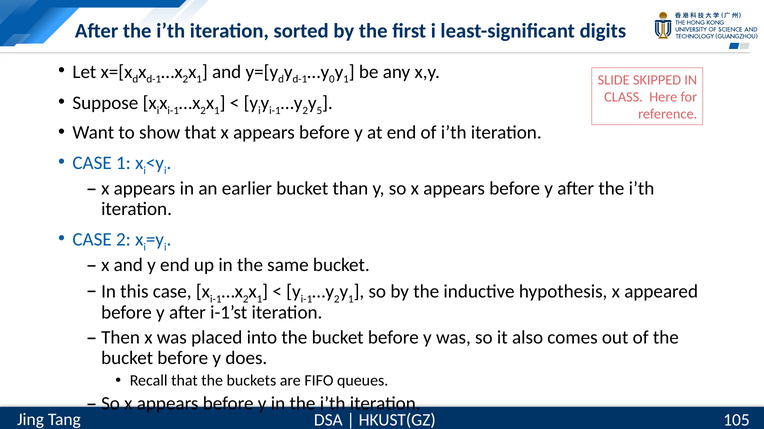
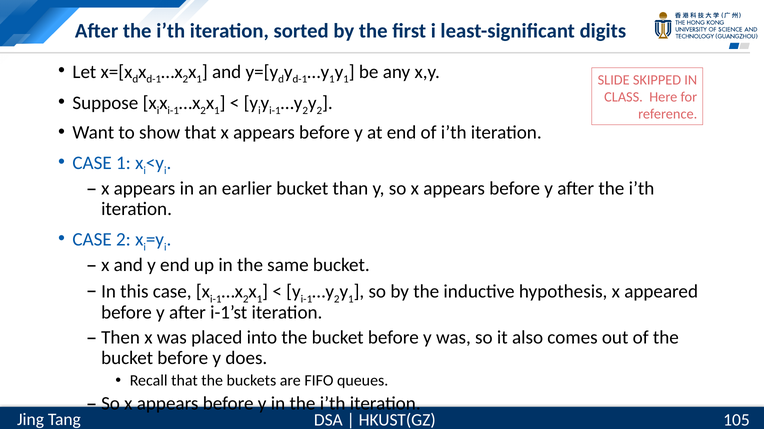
0: 0 -> 1 (332, 79)
y 5: 5 -> 2 (319, 111)
